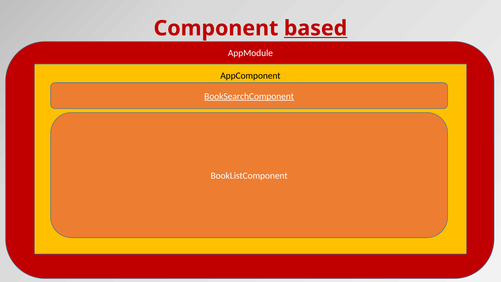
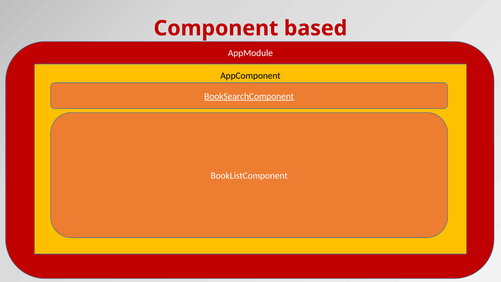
based underline: present -> none (316, 28)
